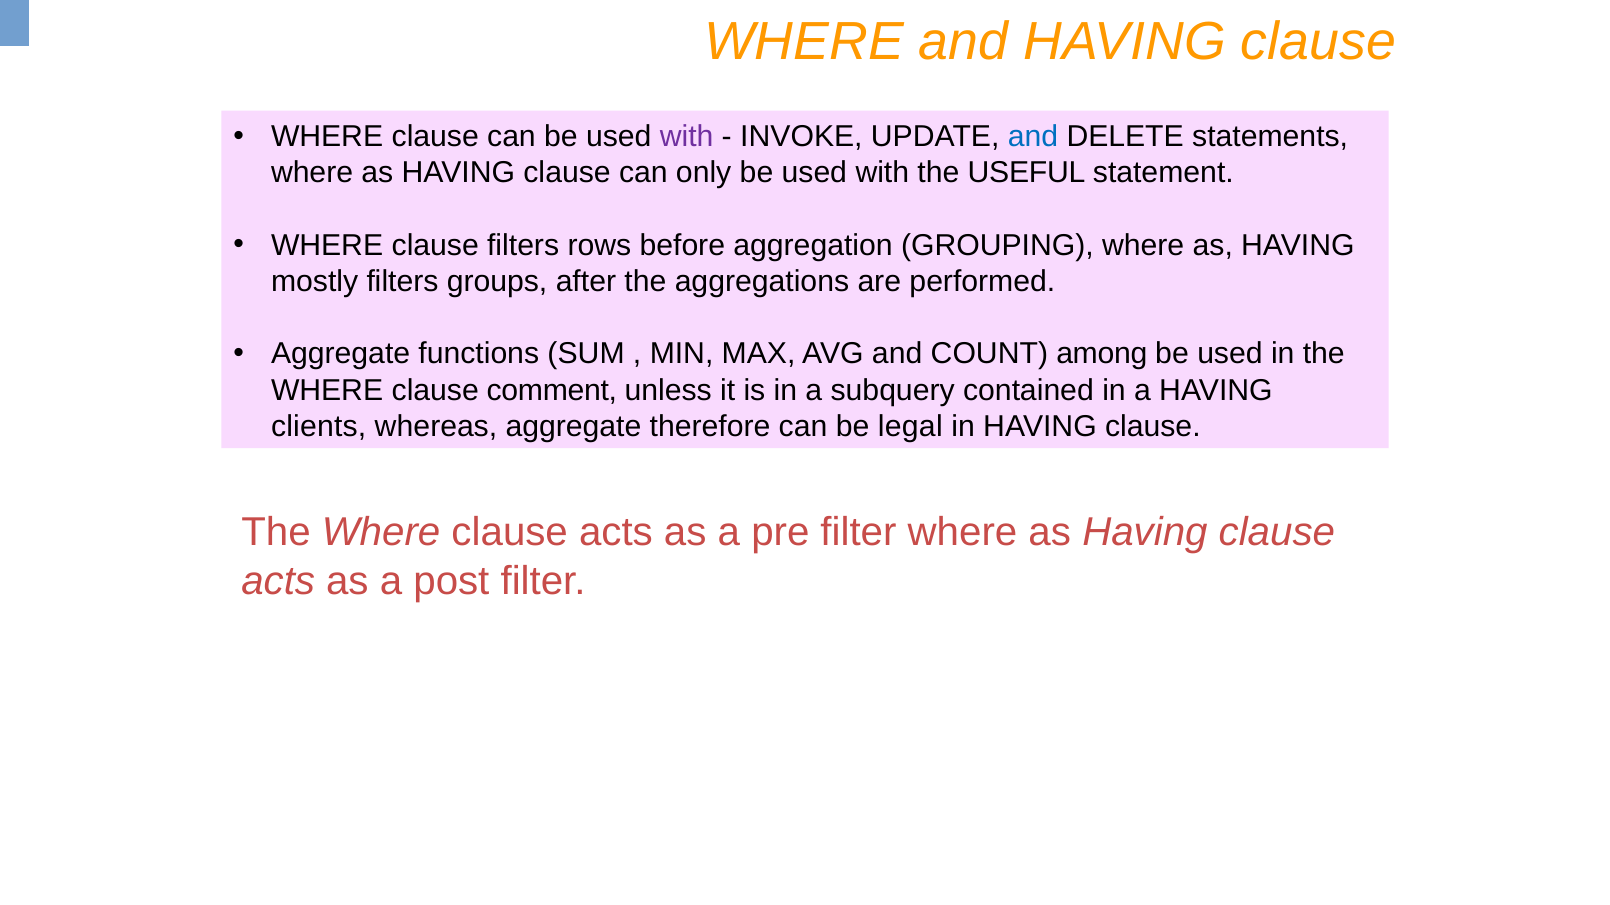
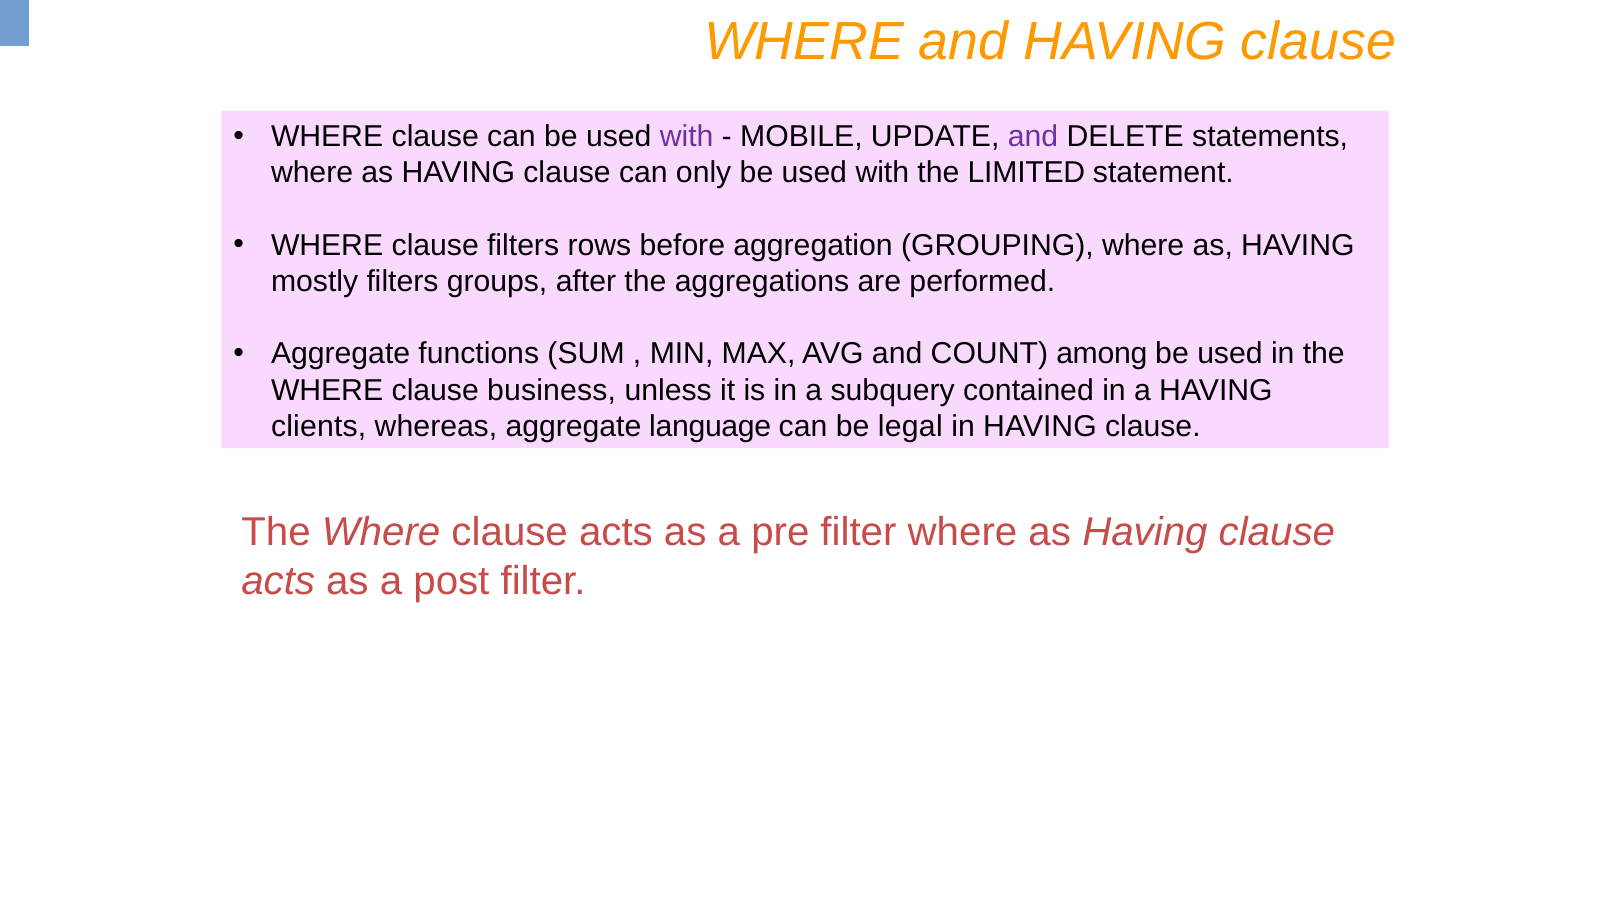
INVOKE: INVOKE -> MOBILE (801, 137)
and colour: blue -> purple (1033, 137)
USEFUL: USEFUL -> LIMITED (1026, 173)
comment: comment -> business (552, 390)
therefore: therefore -> language (710, 427)
